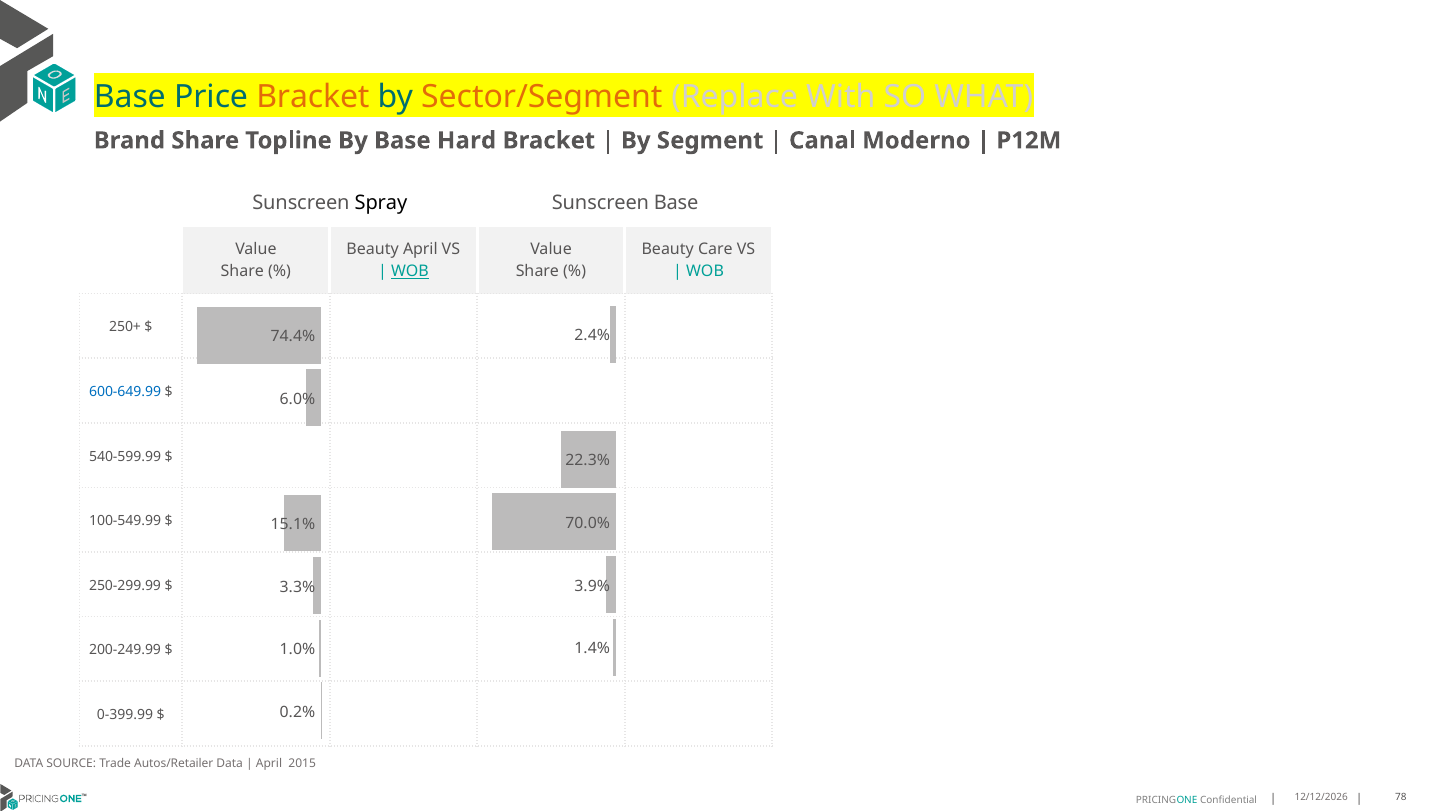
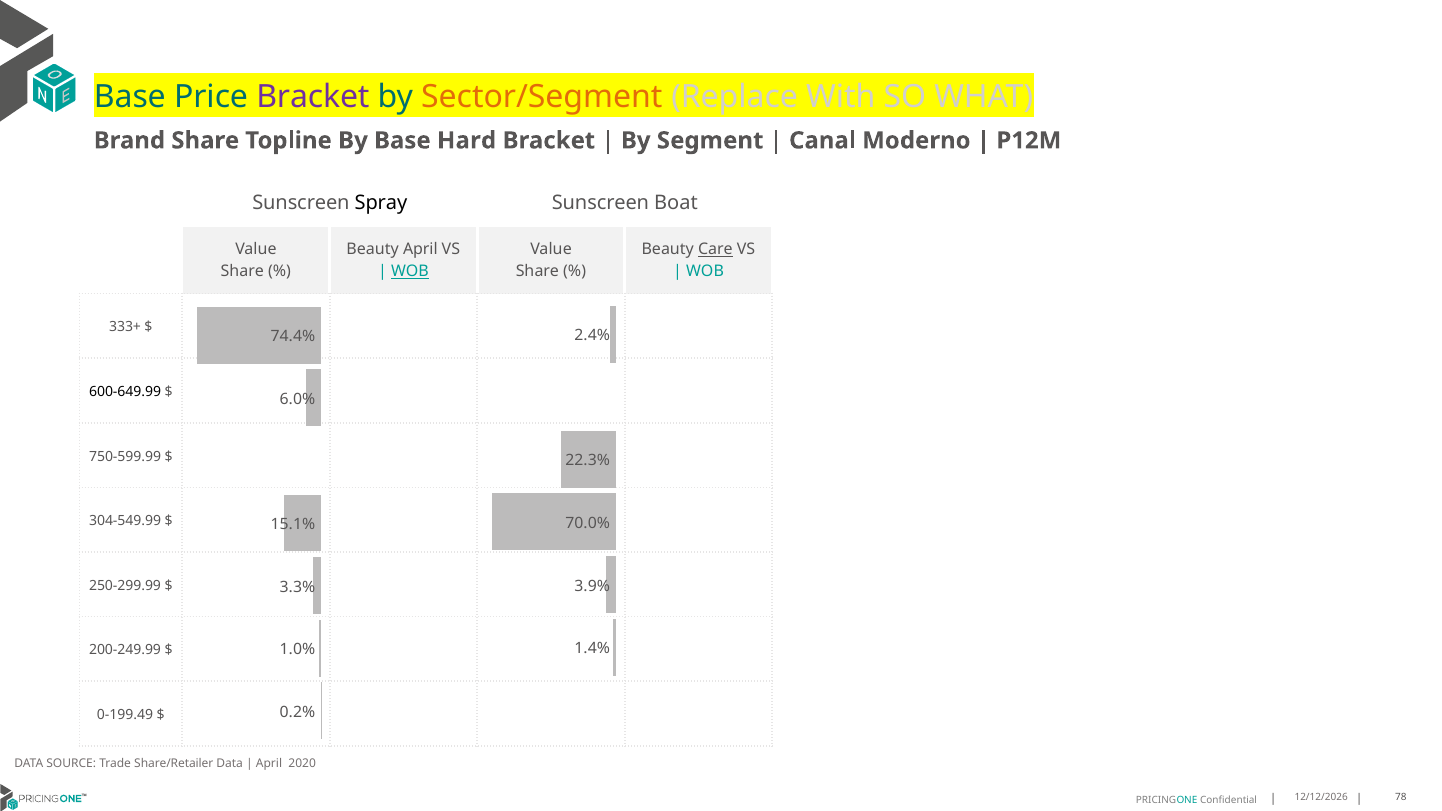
Bracket colour: orange -> purple (313, 97)
Sunscreen Base: Base -> Boat (676, 203)
Care underline: none -> present (715, 249)
250+: 250+ -> 333+ (125, 327)
600-649.99 colour: blue -> black (125, 392)
540-599.99: 540-599.99 -> 750-599.99 (125, 456)
100-549.99: 100-549.99 -> 304-549.99 (125, 521)
0-399.99: 0-399.99 -> 0-199.49 (125, 715)
Autos/Retailer: Autos/Retailer -> Share/Retailer (174, 764)
2015: 2015 -> 2020 (302, 764)
